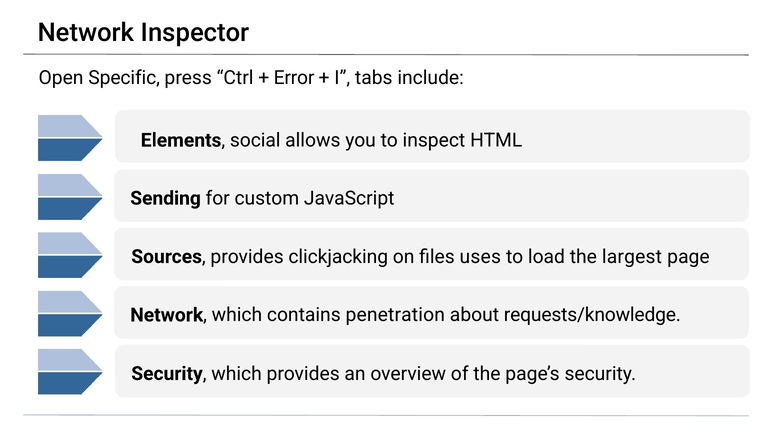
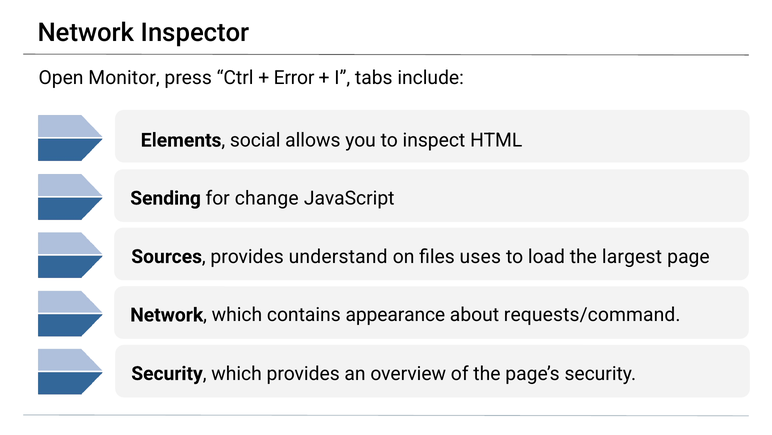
Specific: Specific -> Monitor (124, 78)
custom: custom -> change (267, 198)
clickjacking: clickjacking -> understand (338, 256)
penetration: penetration -> appearance (395, 314)
requests/knowledge: requests/knowledge -> requests/command (592, 314)
